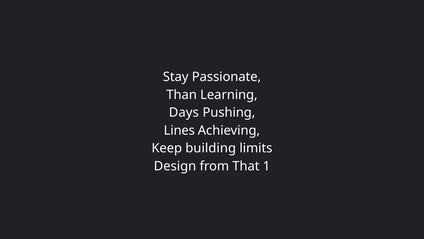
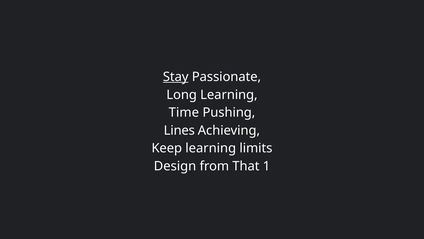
Stay underline: none -> present (176, 77)
Than: Than -> Long (182, 95)
Days: Days -> Time (184, 112)
Keep building: building -> learning (211, 148)
